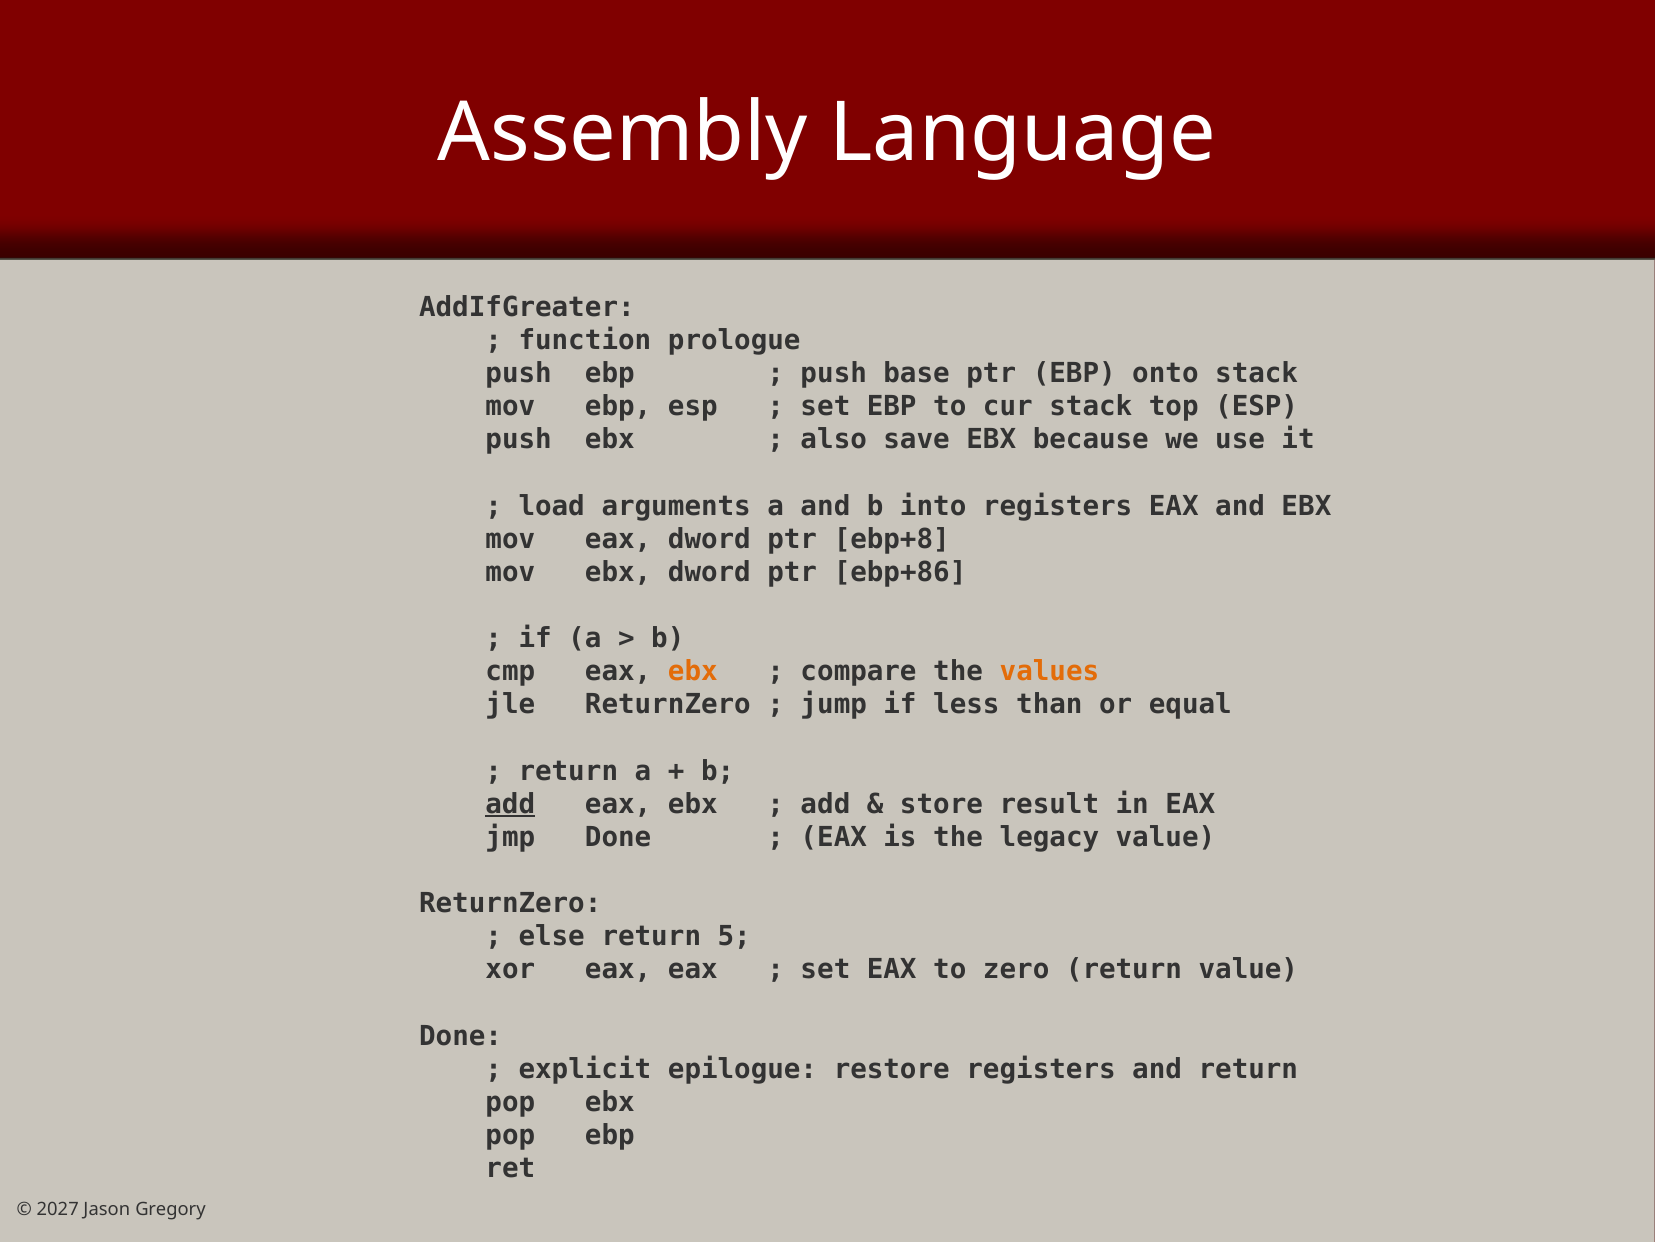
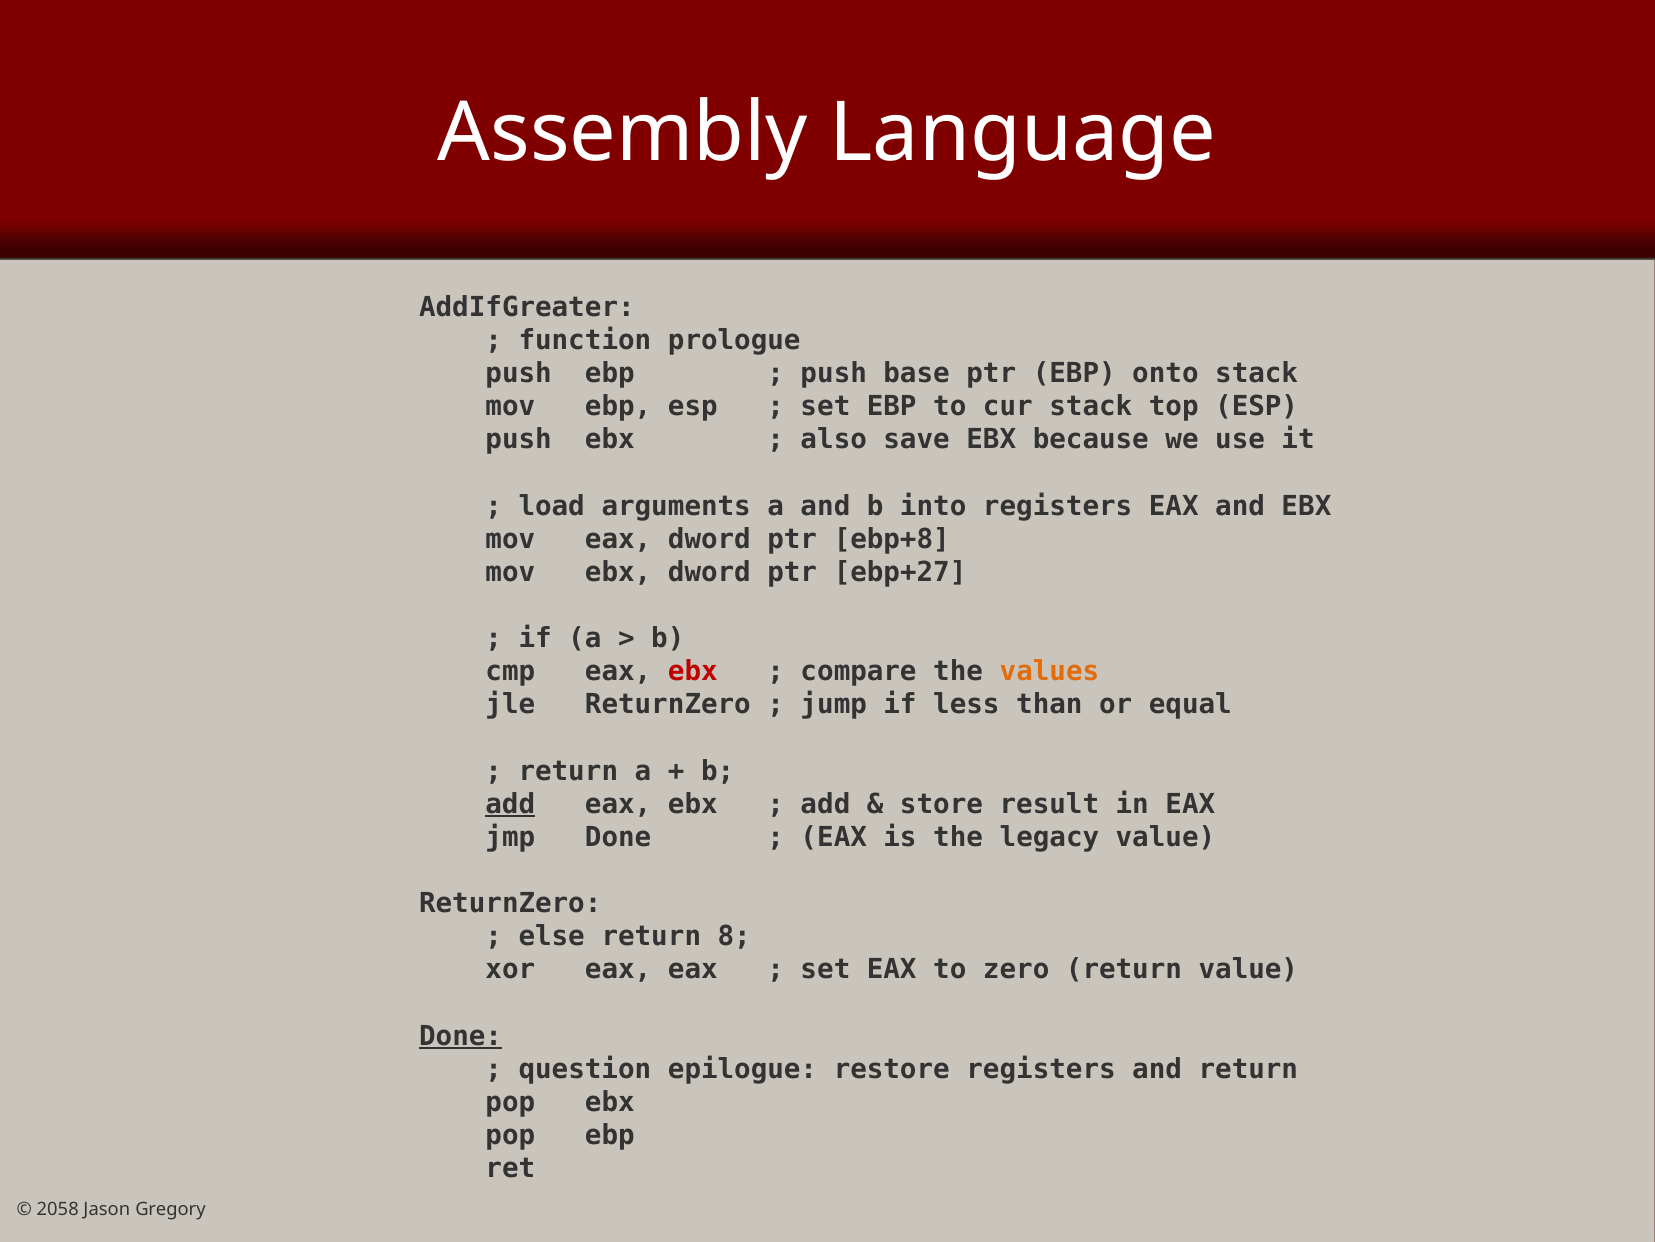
ebp+86: ebp+86 -> ebp+27 (900, 572)
ebx colour: orange -> red (693, 671)
5: 5 -> 8 (734, 936)
Done underline: none -> present (461, 1035)
explicit: explicit -> question (585, 1068)
2027: 2027 -> 2058 (58, 1209)
